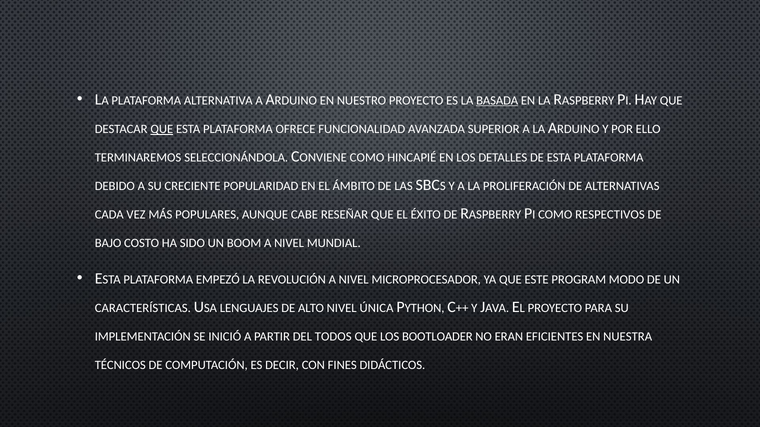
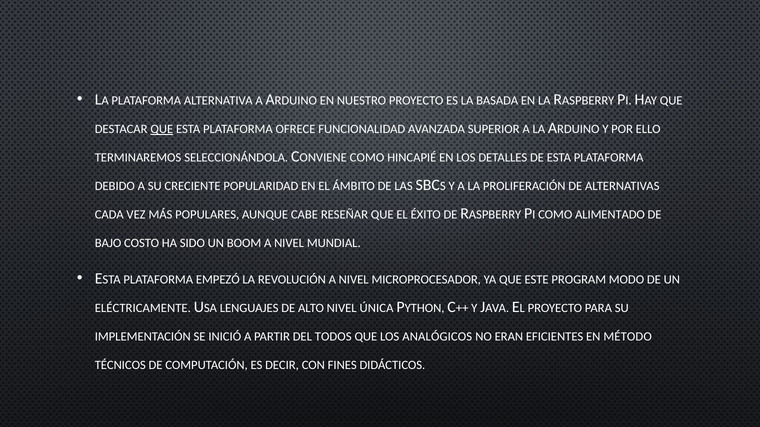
BASADA underline: present -> none (497, 101)
RESPECTIVOS: RESPECTIVOS -> ALIMENTADO (610, 215)
CARACTERÍSTICAS: CARACTERÍSTICAS -> ELÉCTRICAMENTE (143, 308)
BOOTLOADER: BOOTLOADER -> ANALÓGICOS (437, 337)
NUESTRA: NUESTRA -> MÉTODO (628, 337)
